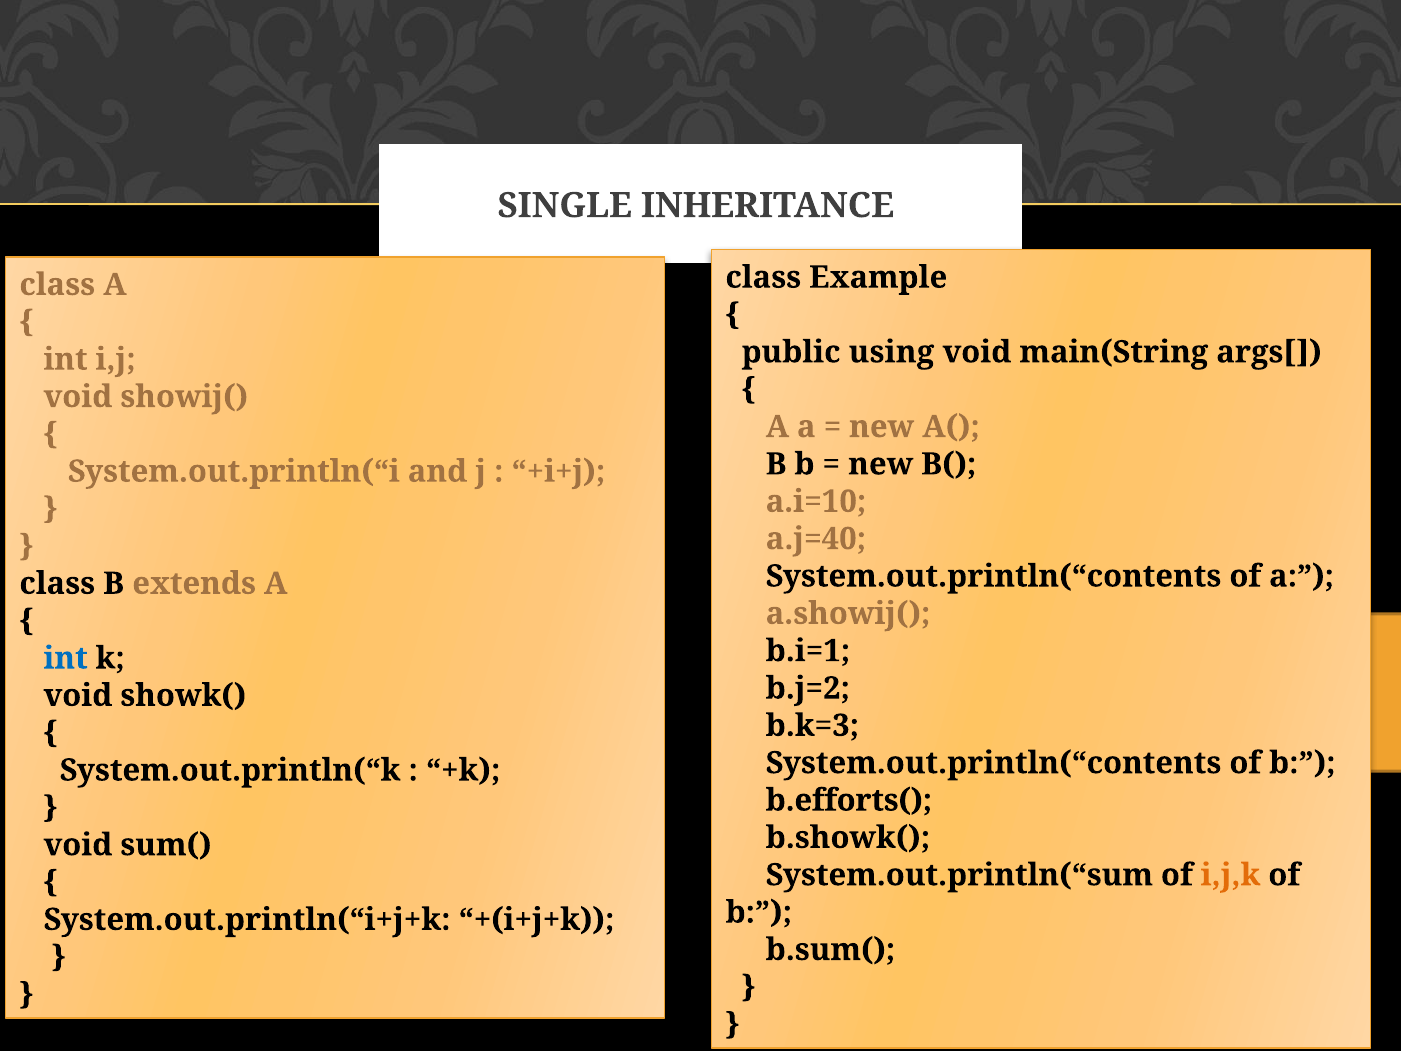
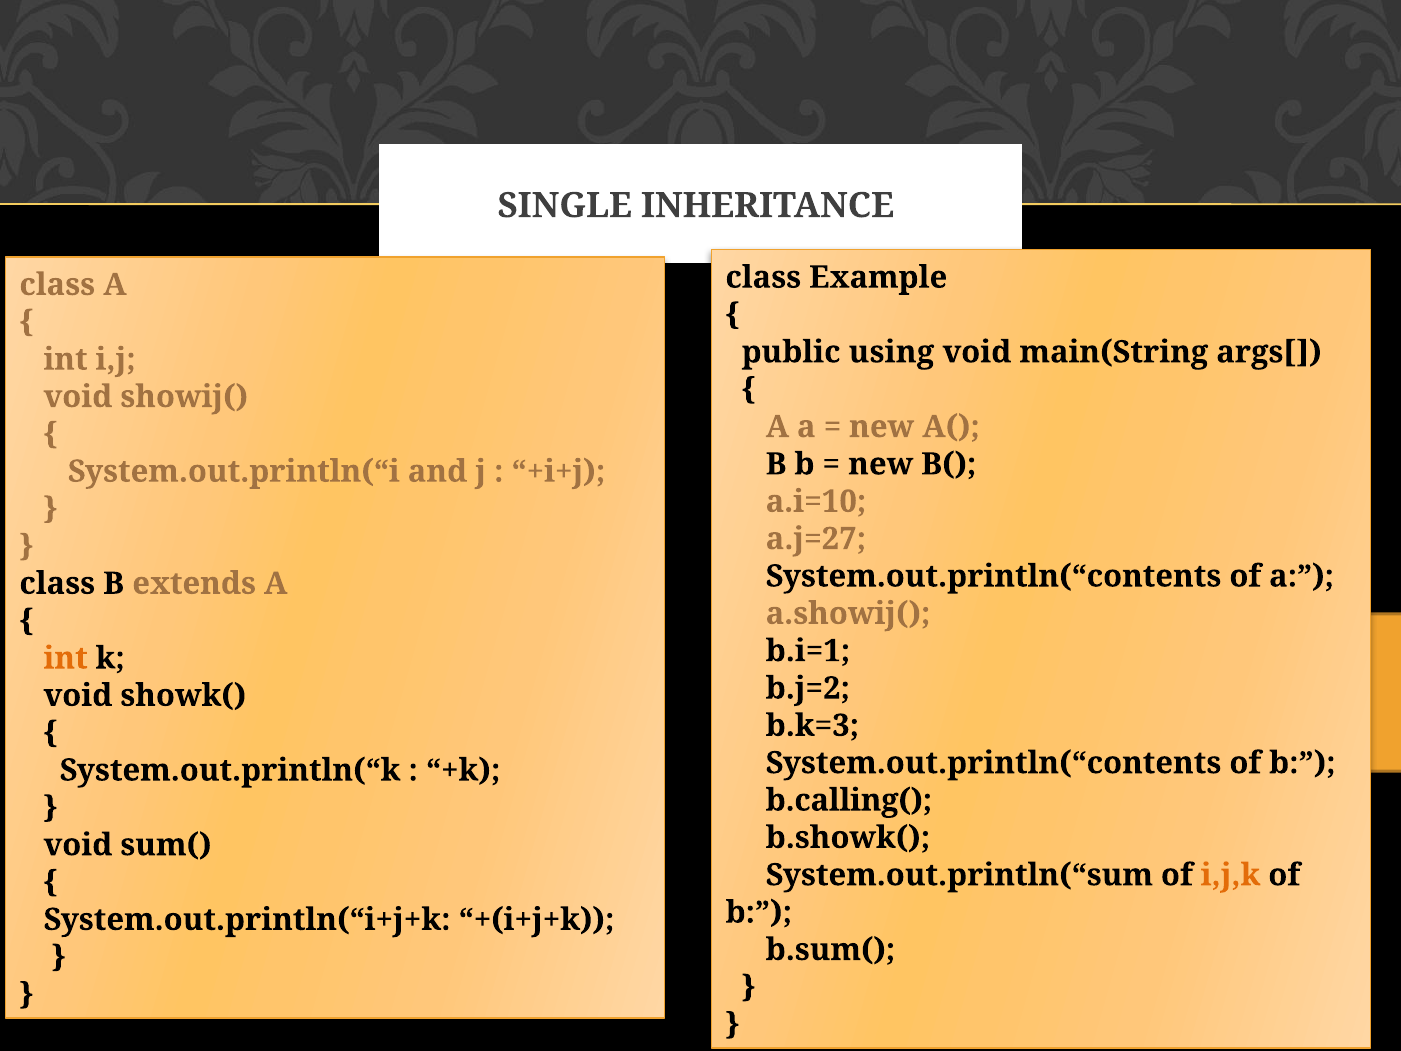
a.j=40: a.j=40 -> a.j=27 (816, 539)
int colour: blue -> orange (66, 658)
b.efforts(: b.efforts( -> b.calling( (849, 800)
